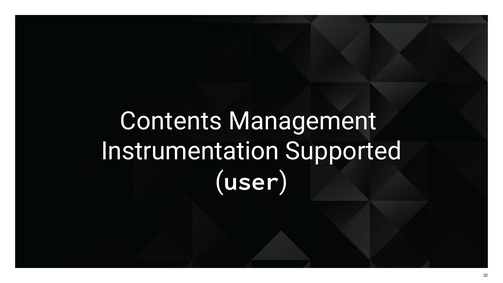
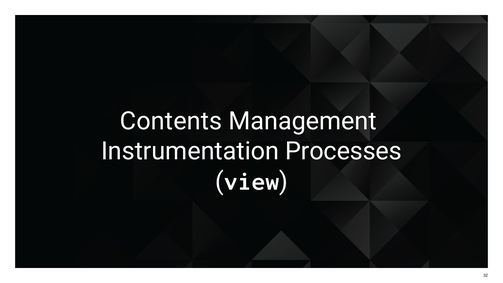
Supported: Supported -> Processes (344, 151)
user: user -> view (251, 181)
